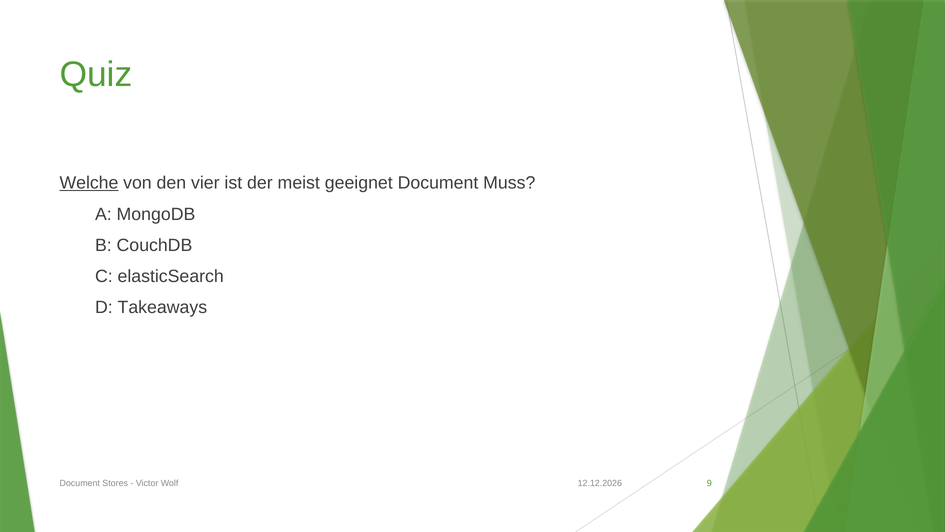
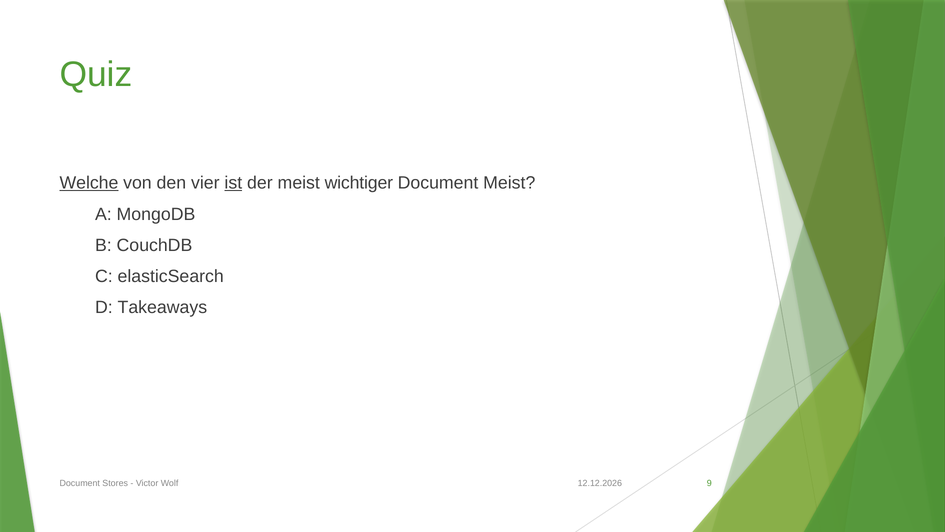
ist underline: none -> present (233, 183)
geeignet: geeignet -> wichtiger (359, 183)
Document Muss: Muss -> Meist (509, 183)
